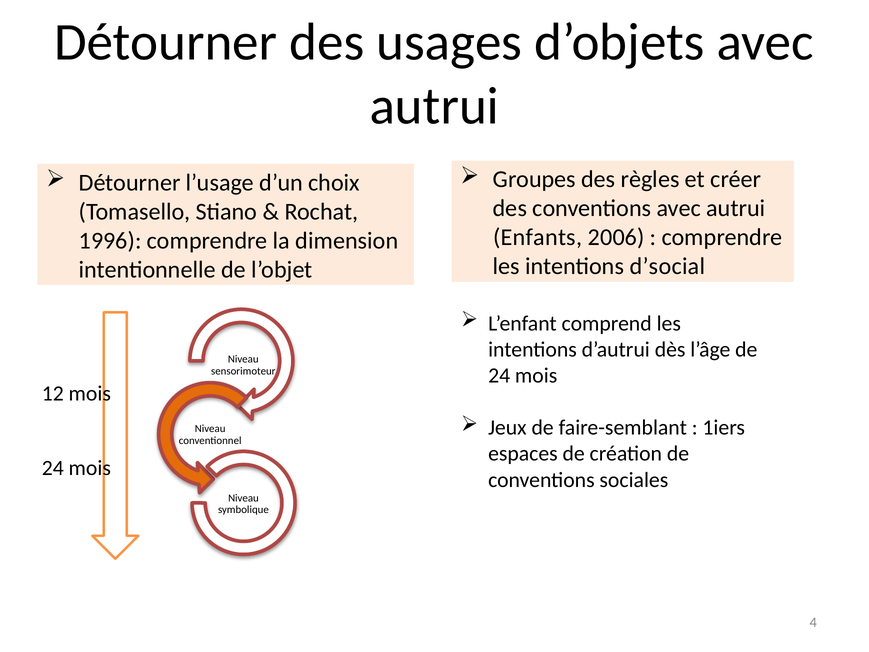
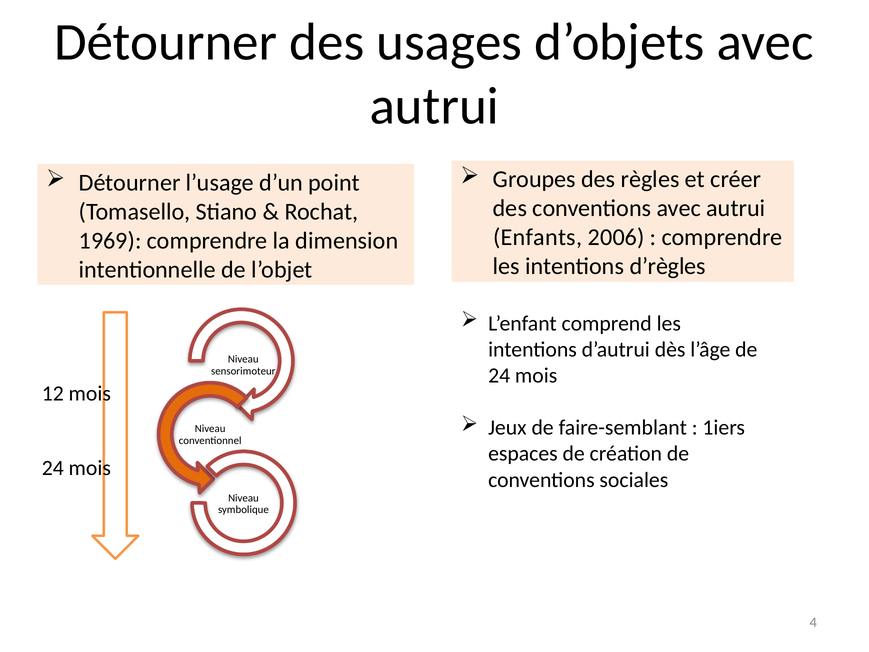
choix: choix -> point (334, 183)
1996: 1996 -> 1969 (110, 240)
d’social: d’social -> d’règles (668, 266)
